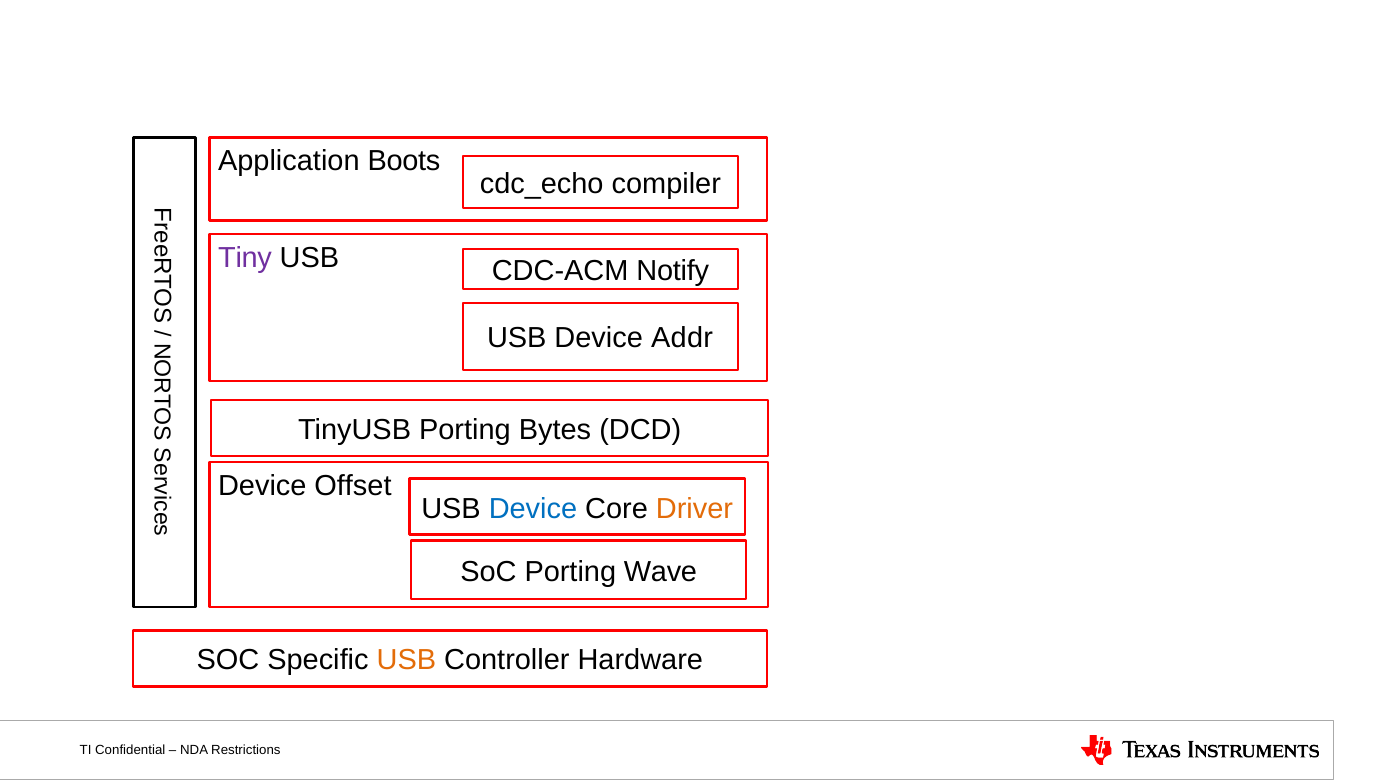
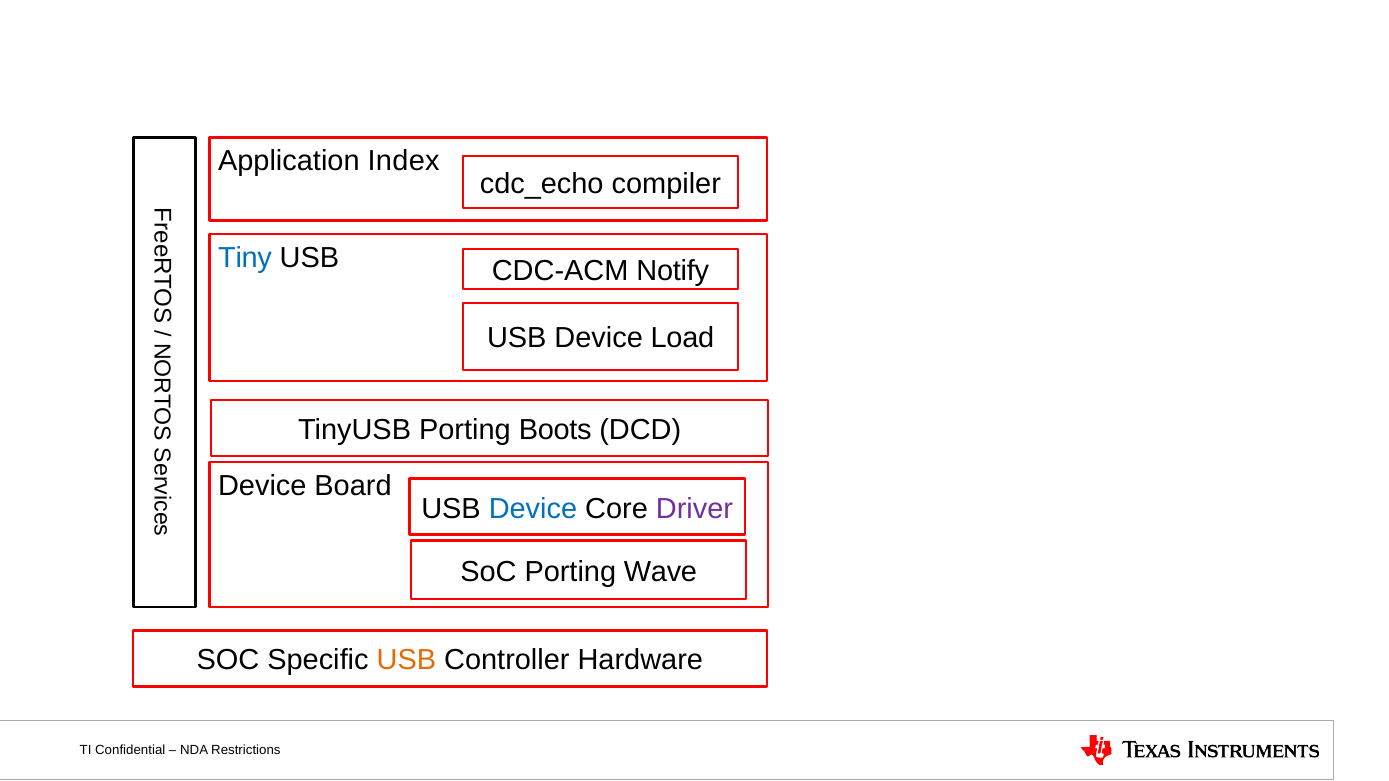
Boots: Boots -> Index (404, 161)
Tiny colour: purple -> blue (245, 258)
Addr: Addr -> Load (682, 339)
Bytes: Bytes -> Boots (555, 430)
Offset: Offset -> Board (353, 486)
Driver colour: orange -> purple (695, 509)
